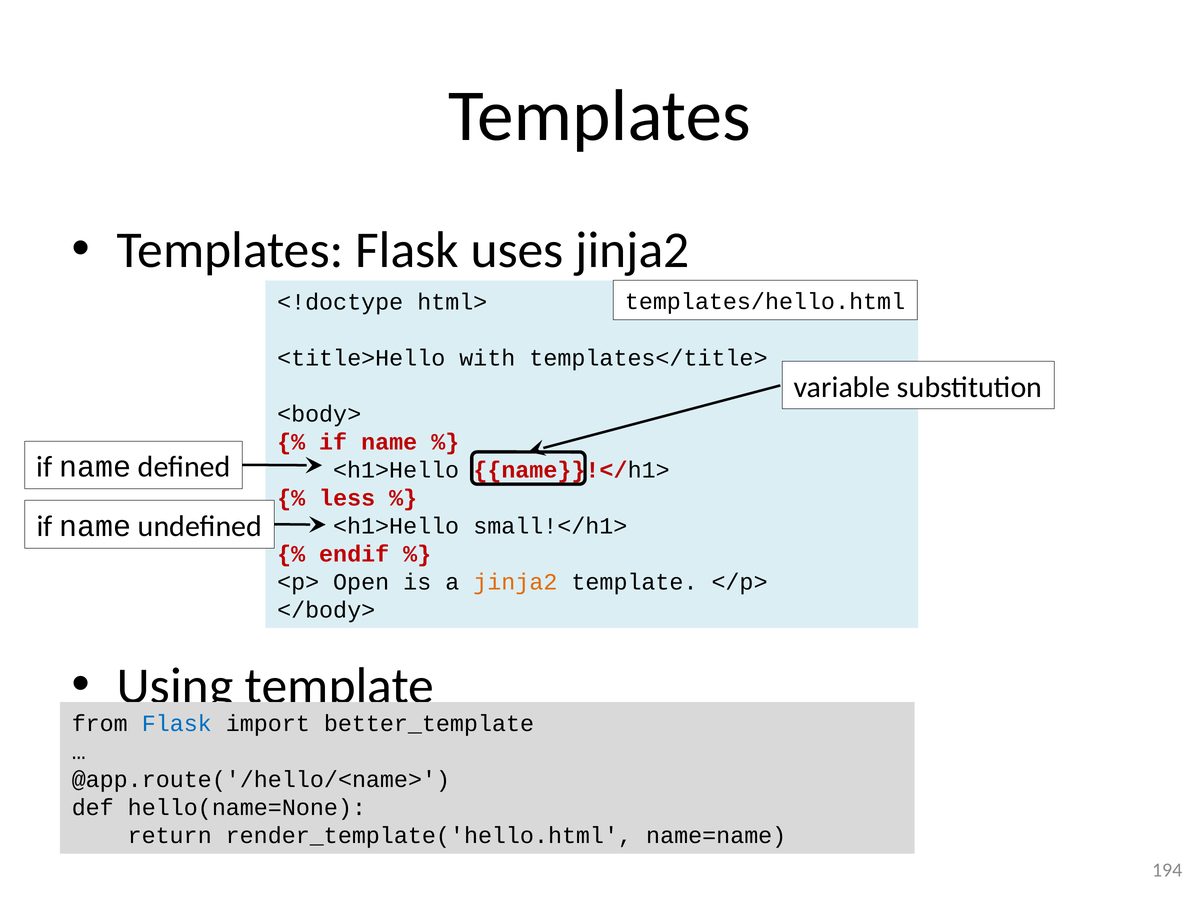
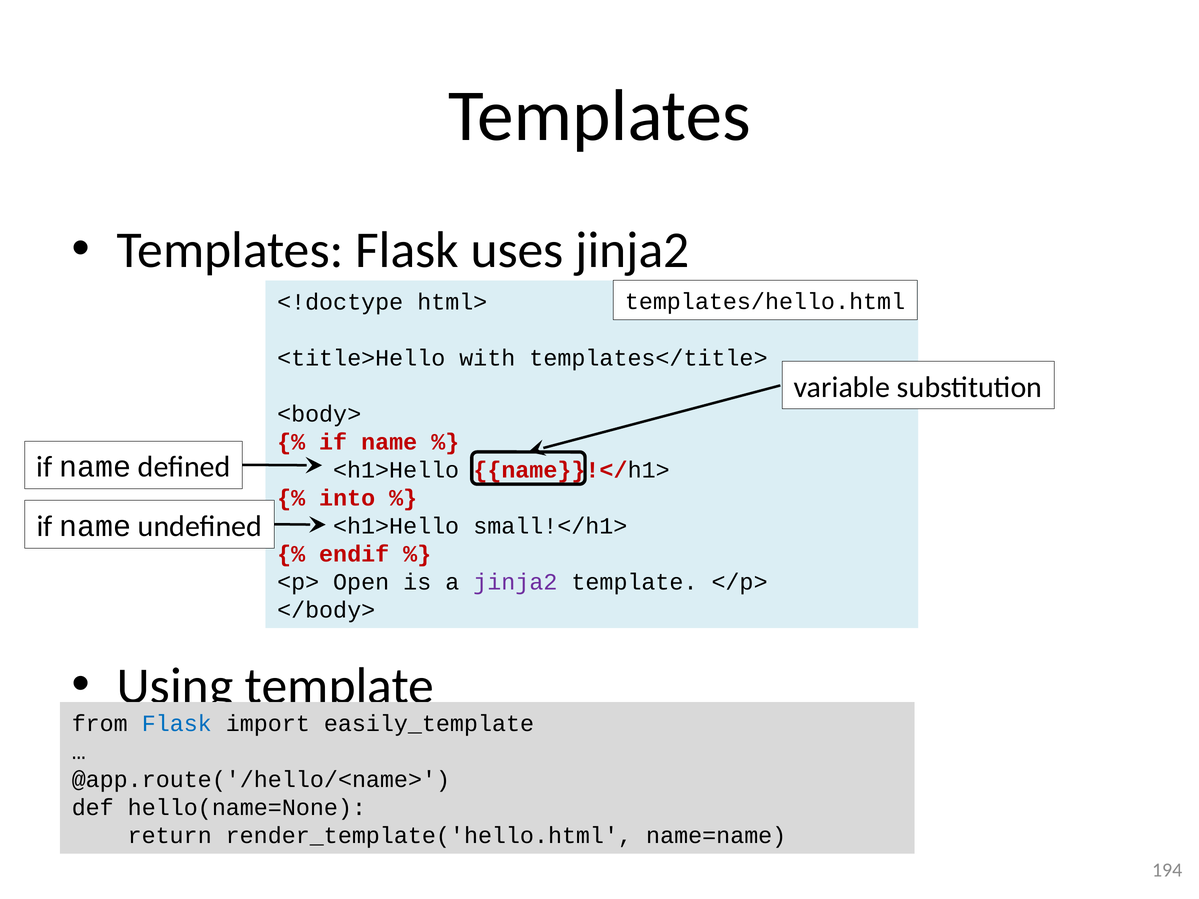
less: less -> into (347, 498)
jinja2 colour: orange -> purple (515, 582)
better_template: better_template -> easily_template (429, 724)
